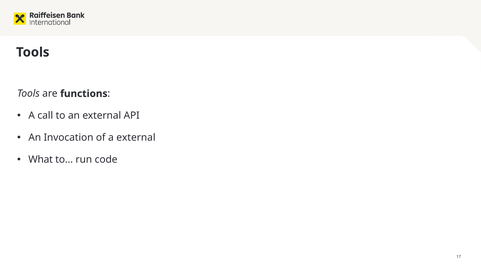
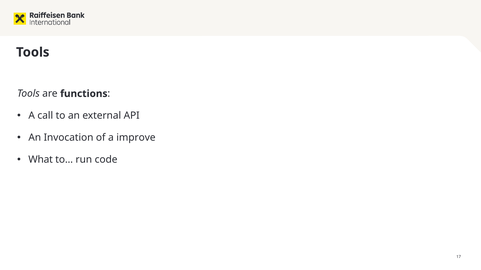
a external: external -> improve (136, 138)
